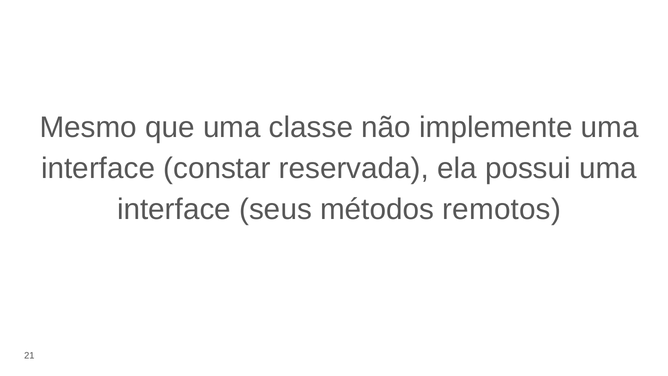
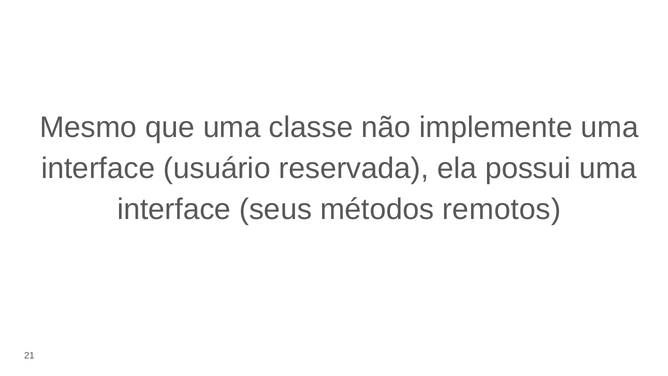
constar: constar -> usuário (217, 168)
